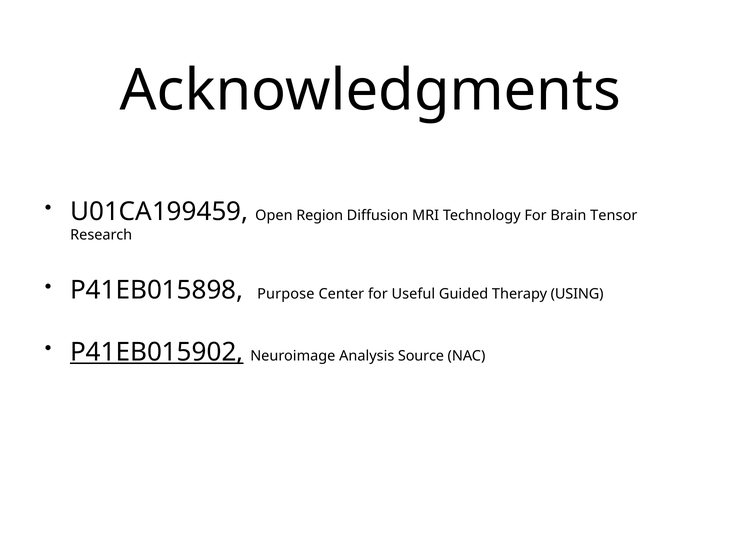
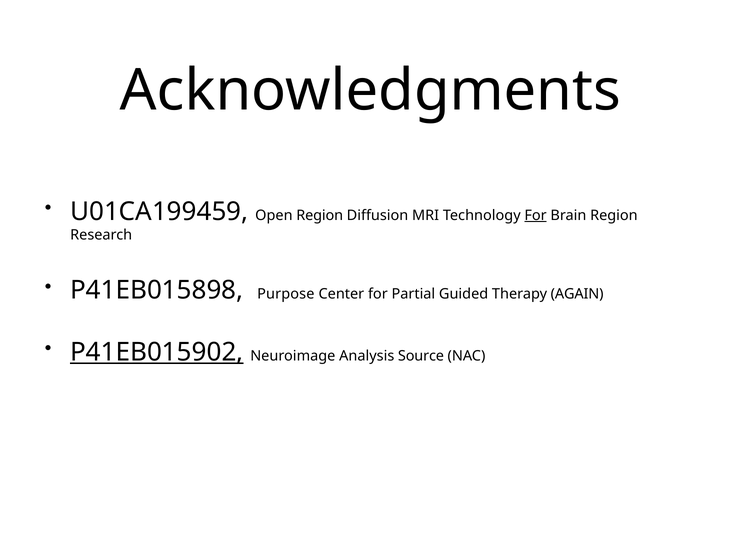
For underline: none -> present (536, 216)
Brain Tensor: Tensor -> Region (614, 216)
Useful: Useful -> Partial (413, 295)
USING: USING -> AGAIN (577, 295)
